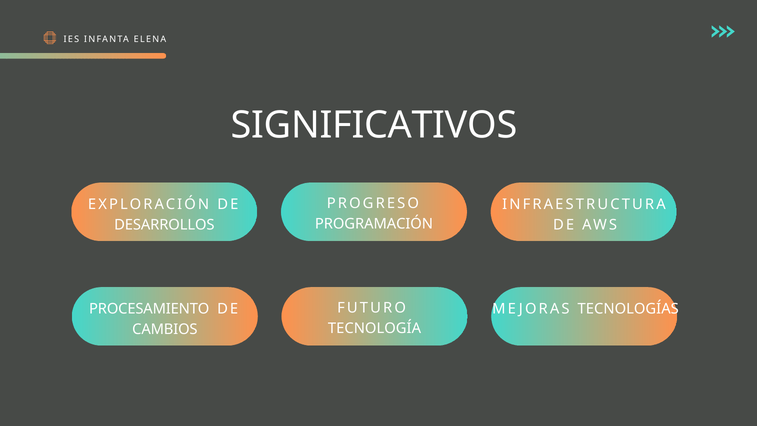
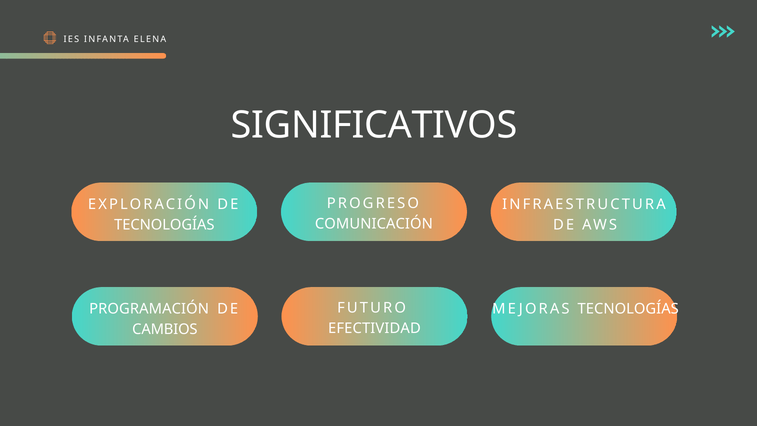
PROGRAMACIÓN: PROGRAMACIÓN -> COMUNICACIÓN (374, 224)
DESARROLLOS: DESARROLLOS -> TECNOLOGÍAS (164, 225)
PROCESAMIENTO: PROCESAMIENTO -> PROGRAMACIÓN (149, 309)
TECNOLOGÍA: TECNOLOGÍA -> EFECTIVIDAD (374, 328)
